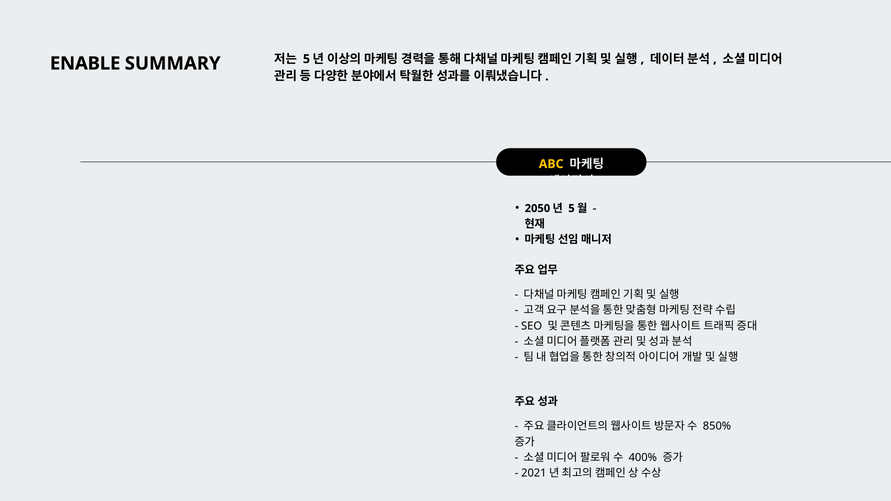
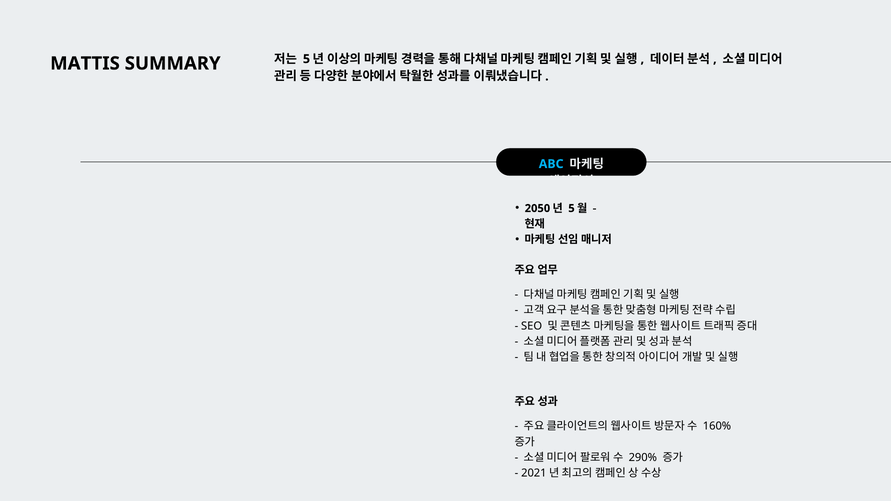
ENABLE: ENABLE -> MATTIS (85, 63)
ABC colour: yellow -> light blue (551, 164)
850%: 850% -> 160% (717, 426)
400%: 400% -> 290% (643, 458)
